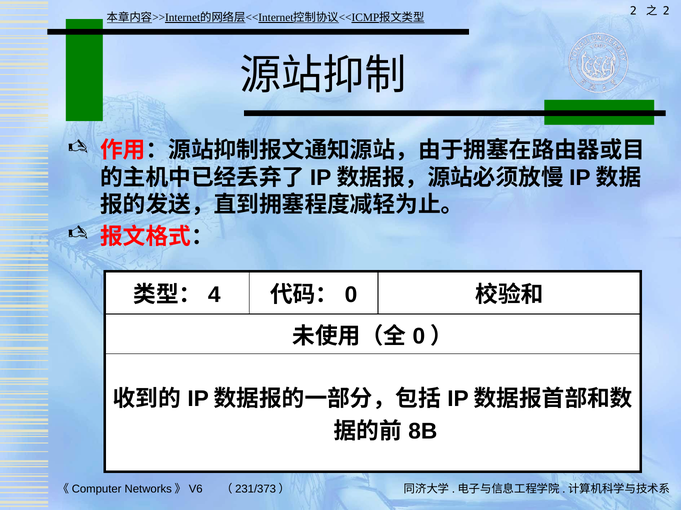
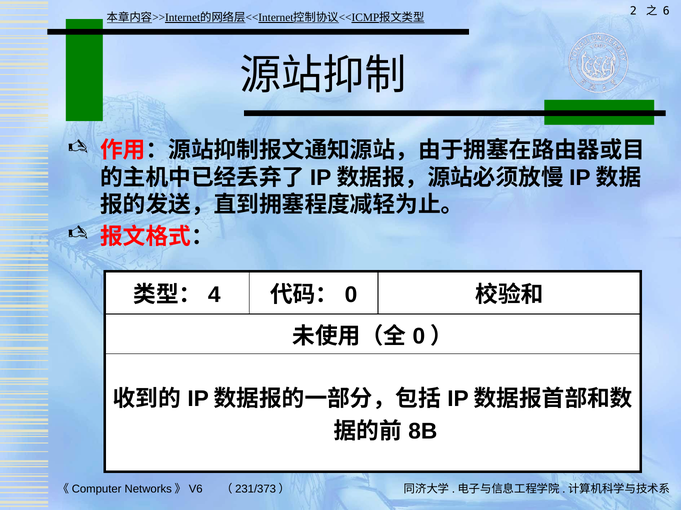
2: 2 -> 6 (666, 11)
